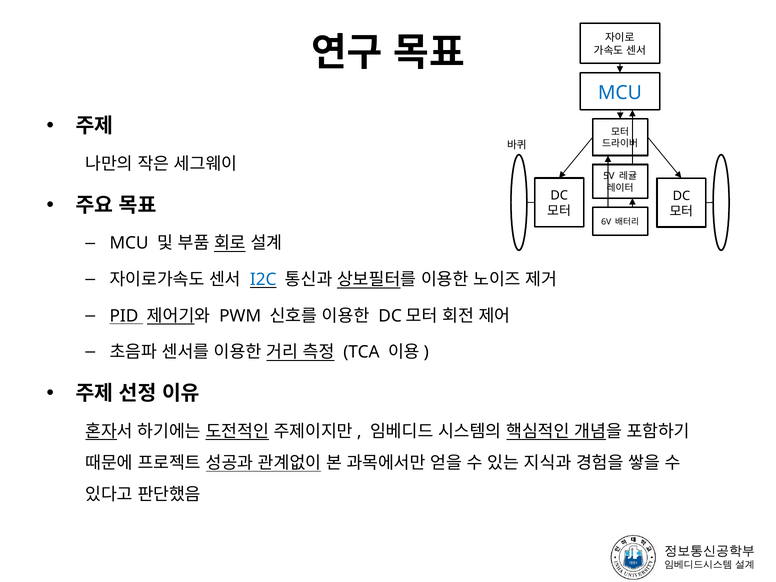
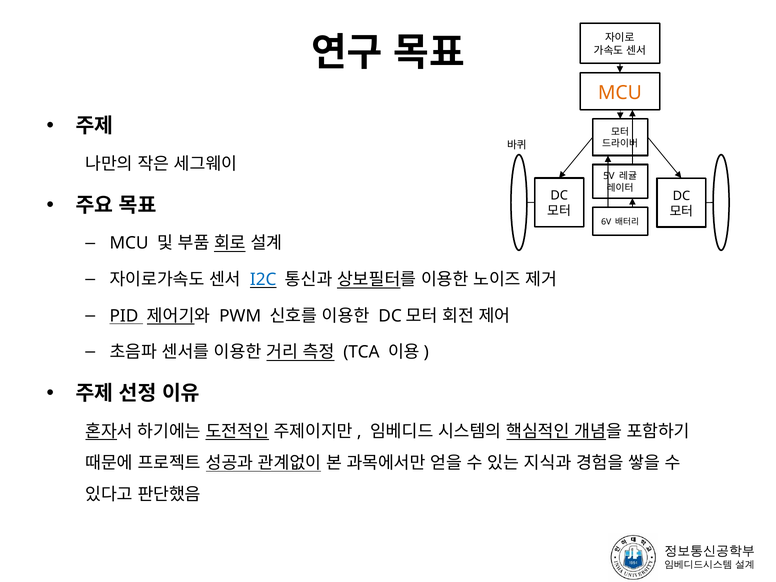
MCU colour: blue -> orange (620, 93)
